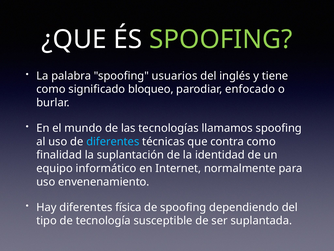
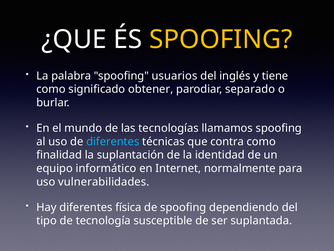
SPOOFING colour: light green -> yellow (221, 39)
bloqueo: bloqueo -> obtener (151, 89)
enfocado: enfocado -> separado (250, 89)
envenenamiento: envenenamiento -> vulnerabilidades (104, 182)
